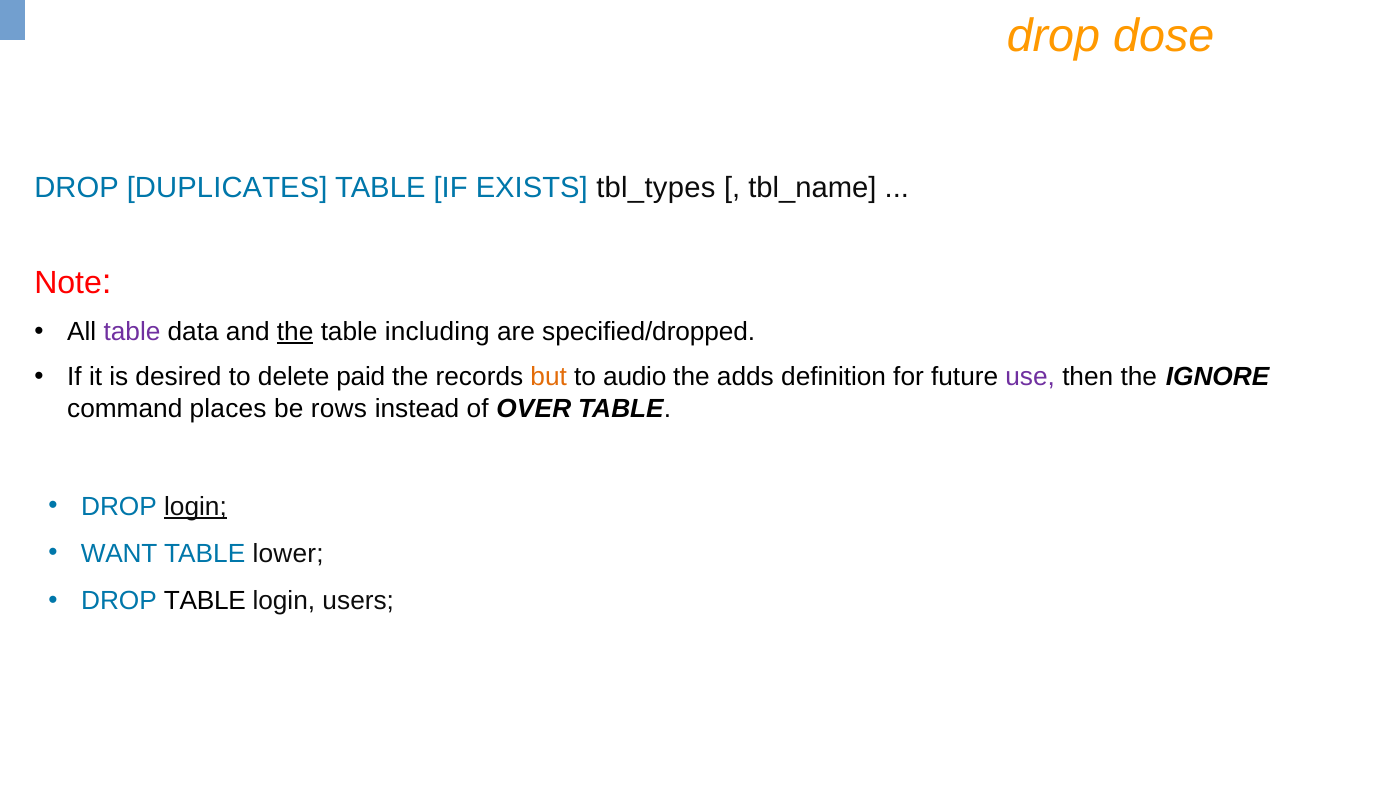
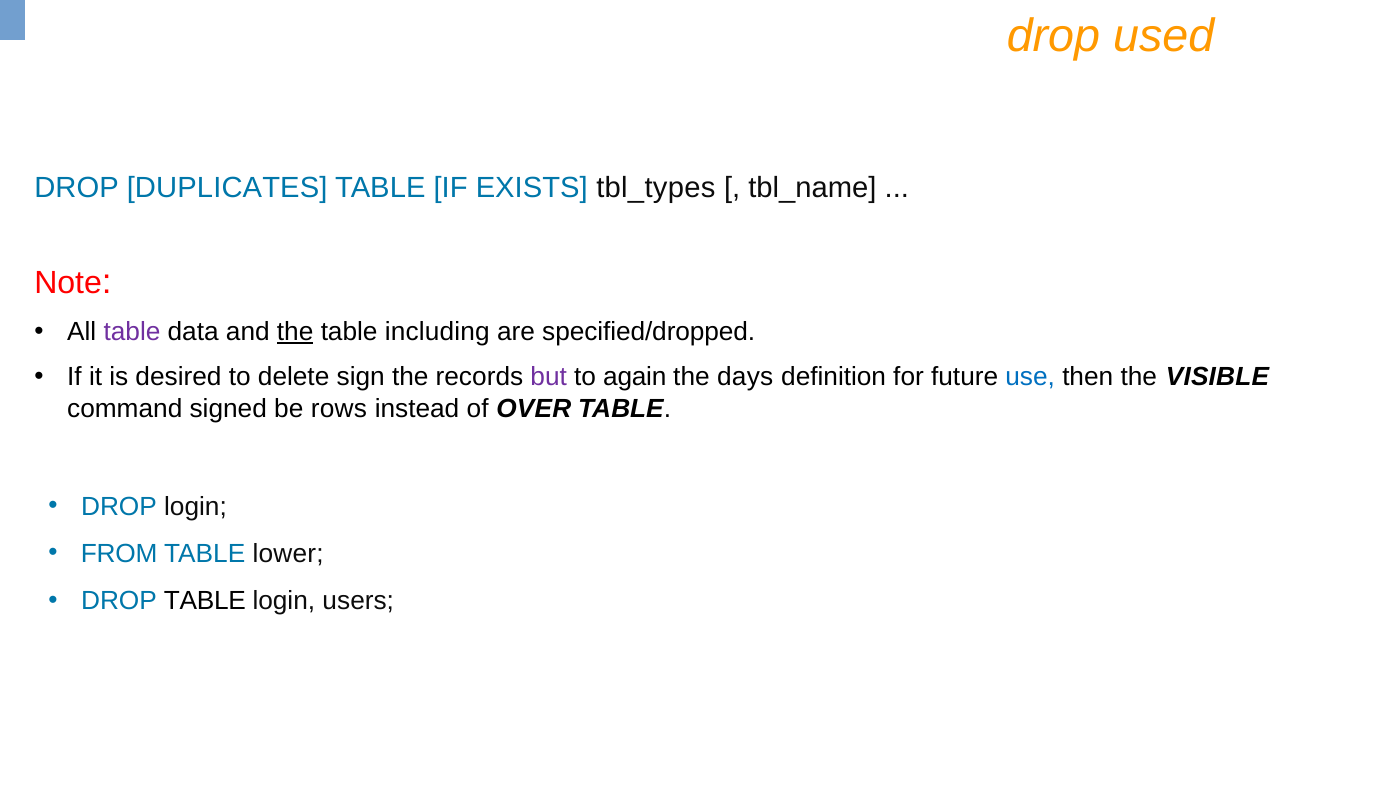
dose: dose -> used (1164, 37)
paid: paid -> sign (361, 377)
but colour: orange -> purple (549, 377)
audio: audio -> again (635, 377)
adds: adds -> days (745, 377)
use colour: purple -> blue (1030, 377)
IGNORE: IGNORE -> VISIBLE (1217, 377)
places: places -> signed (228, 409)
login underline: present -> none (196, 507)
WANT: WANT -> FROM (119, 554)
